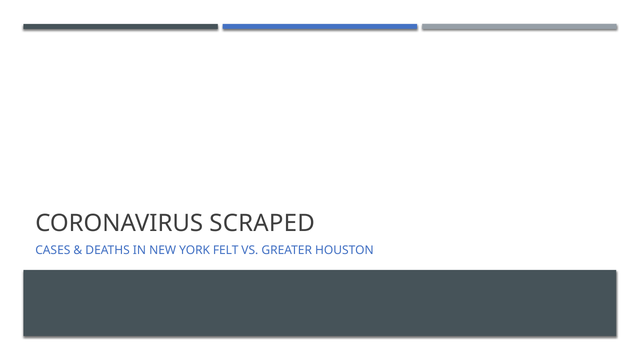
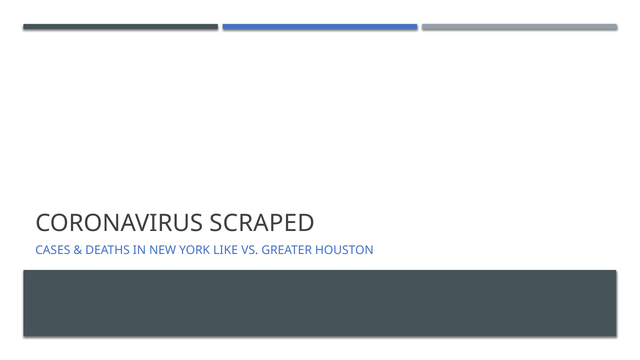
FELT: FELT -> LIKE (226, 250)
